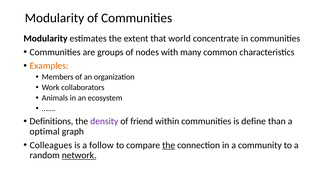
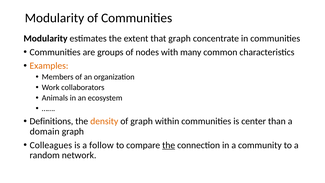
that world: world -> graph (180, 38)
density colour: purple -> orange (104, 121)
of friend: friend -> graph (142, 121)
define: define -> center (254, 121)
optimal: optimal -> domain (45, 131)
network underline: present -> none (79, 155)
